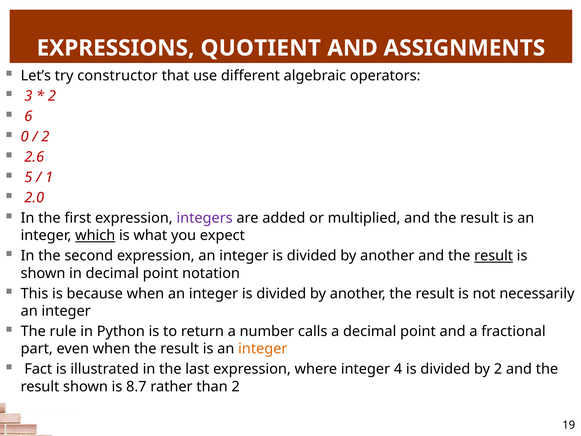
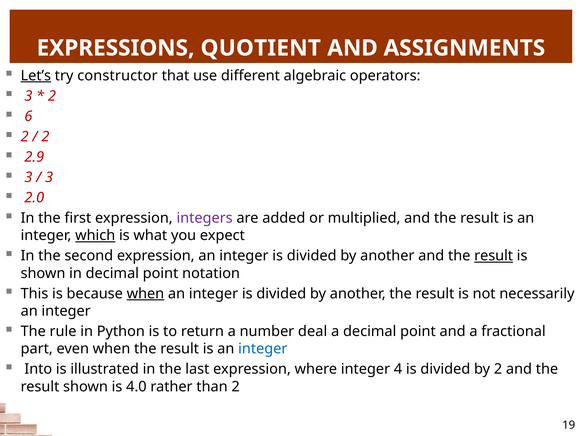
Let’s underline: none -> present (36, 76)
0: 0 -> 2 (25, 137)
2.6: 2.6 -> 2.9 (34, 157)
5: 5 -> 3 (28, 177)
1: 1 -> 3 (49, 177)
when underline: none -> present (145, 293)
calls: calls -> deal (313, 331)
integer colour: orange -> blue (263, 349)
Fact: Fact -> Into (38, 369)
8.7: 8.7 -> 4.0 (136, 386)
